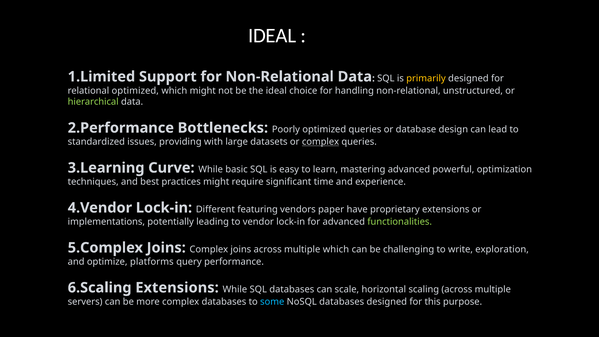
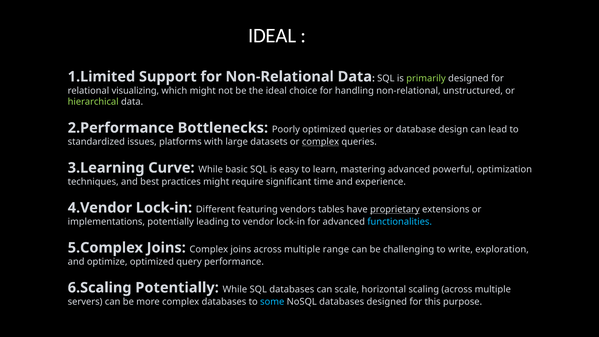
primarily colour: yellow -> light green (426, 78)
relational optimized: optimized -> visualizing (135, 91)
providing: providing -> platforms (180, 142)
paper: paper -> tables (331, 209)
proprietary underline: none -> present (395, 209)
functionalities colour: light green -> light blue (400, 222)
multiple which: which -> range (336, 249)
optimize platforms: platforms -> optimized (152, 262)
Extensions: Extensions -> Potentially (177, 288)
